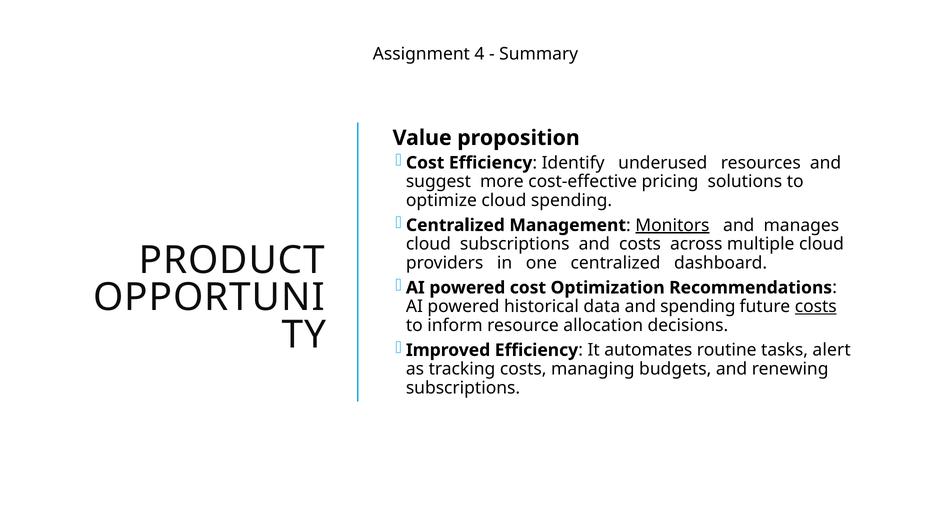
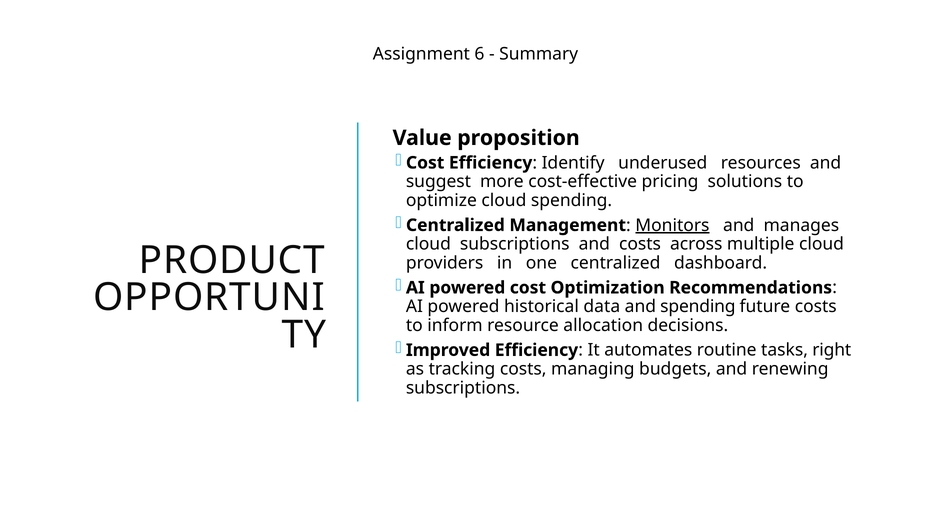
4: 4 -> 6 (479, 54)
costs underline: present -> none (816, 307)
alert: alert -> right (832, 350)
